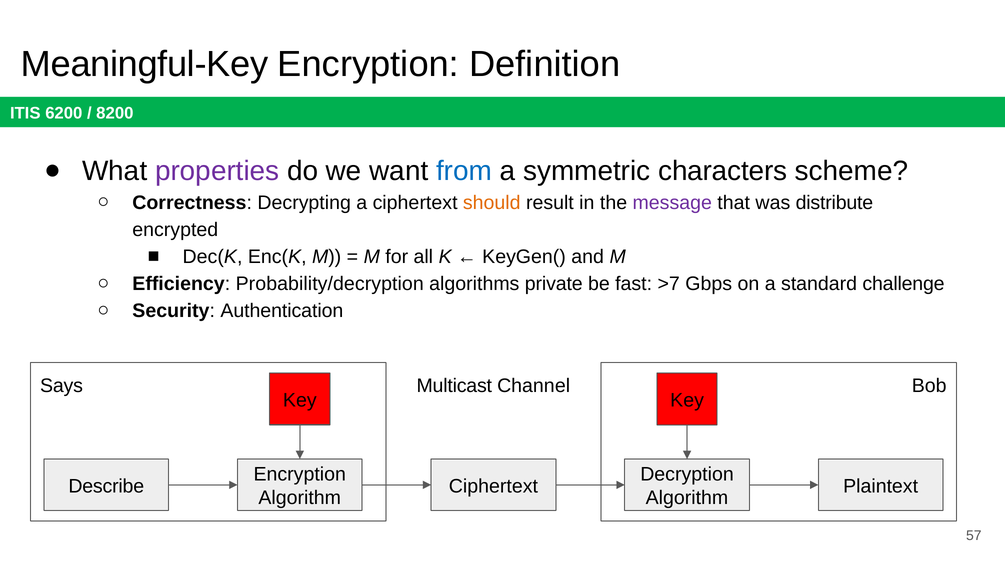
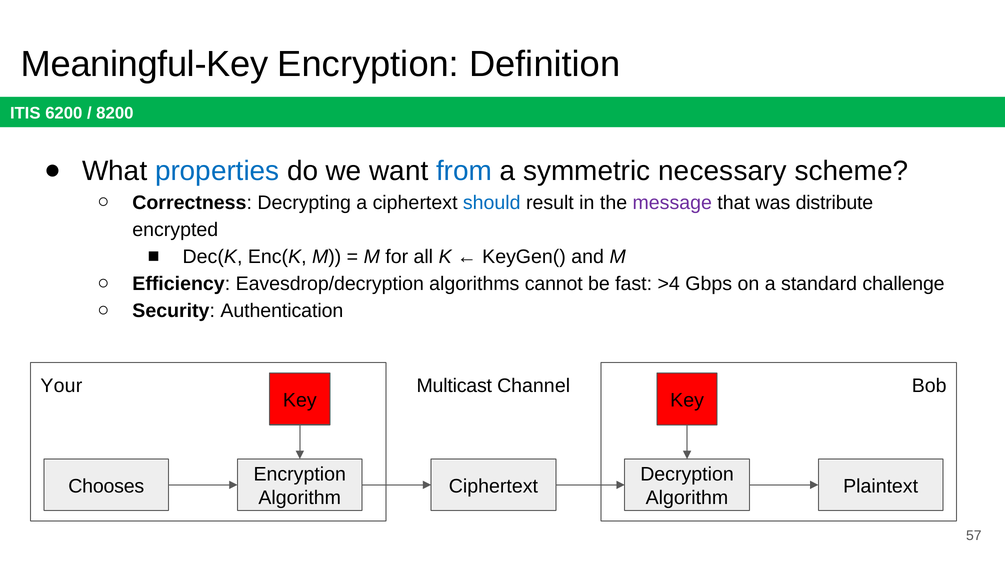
properties colour: purple -> blue (217, 171)
characters: characters -> necessary (723, 171)
should colour: orange -> blue (492, 202)
Probability/decryption: Probability/decryption -> Eavesdrop/decryption (330, 283)
private: private -> cannot (554, 283)
>7: >7 -> >4 (669, 283)
Says: Says -> Your (61, 385)
Describe: Describe -> Chooses (106, 486)
